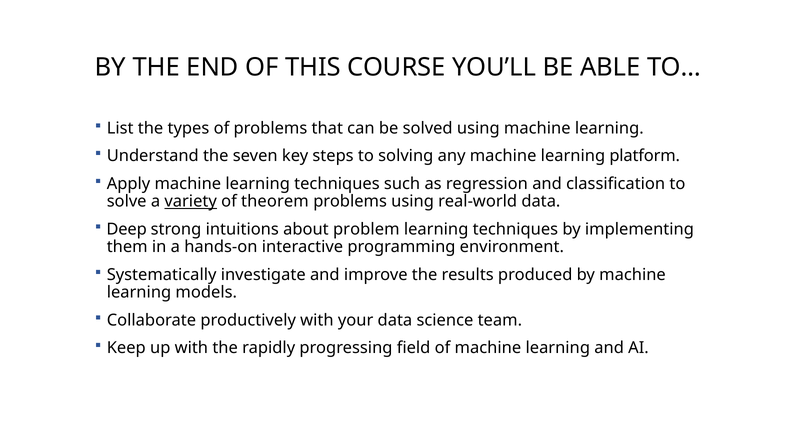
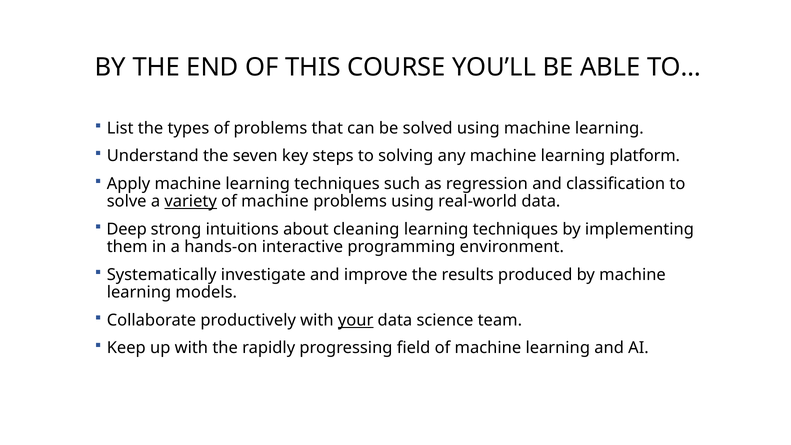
theorem: theorem -> machine (275, 201)
problem: problem -> cleaning (366, 229)
your underline: none -> present (356, 320)
